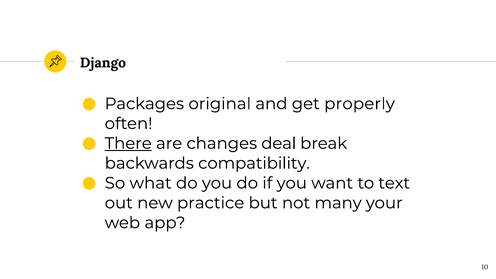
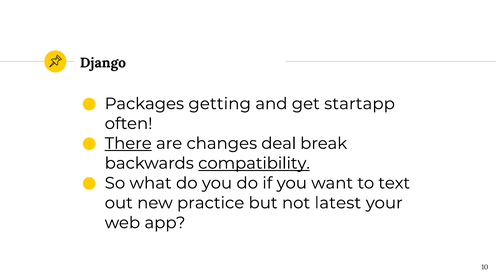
original: original -> getting (220, 104)
properly: properly -> startapp (360, 104)
compatibility underline: none -> present (254, 163)
many: many -> latest (338, 203)
